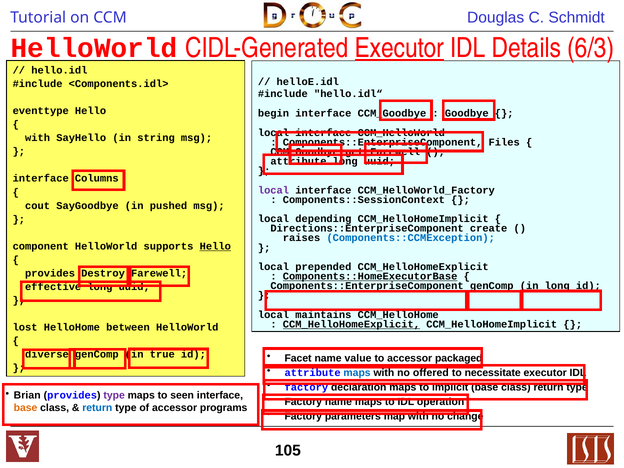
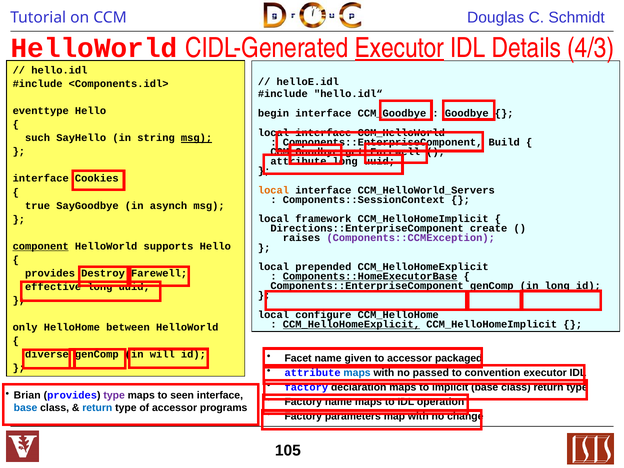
6/3: 6/3 -> 4/3 (591, 48)
with: with -> such (38, 138)
msg underline: none -> present (197, 138)
Files: Files -> Build (504, 142)
Columns: Columns -> Cookies (97, 179)
local colour: purple -> orange (273, 190)
CCM_HelloWorld_Factory: CCM_HelloWorld_Factory -> CCM_HelloWorld_Servers (426, 190)
cout: cout -> true (38, 206)
pushed: pushed -> asynch (169, 206)
depending: depending -> framework (323, 219)
Components::CCMException colour: blue -> purple (411, 238)
component underline: none -> present (41, 246)
Hello underline: present -> none (215, 246)
maintains: maintains -> configure (323, 315)
lost: lost -> only (25, 327)
true: true -> will (162, 354)
value: value -> given (358, 358)
offered: offered -> passed (431, 373)
necessitate: necessitate -> convention (493, 373)
base colour: orange -> blue (26, 408)
